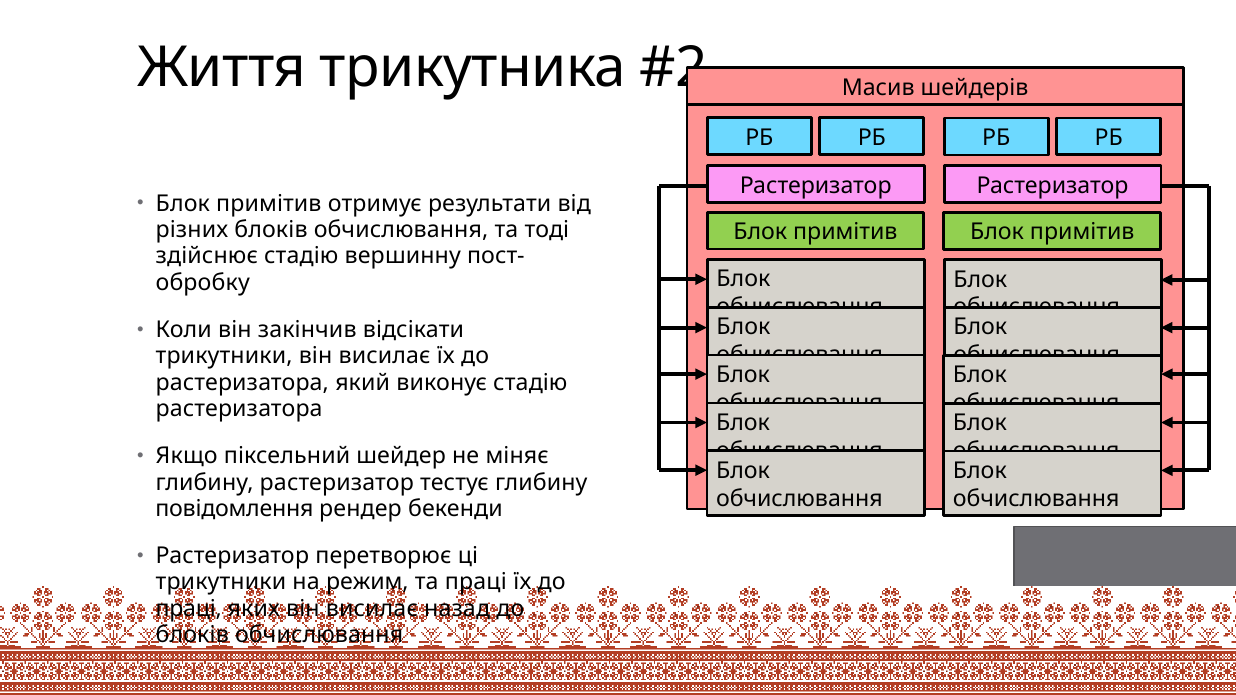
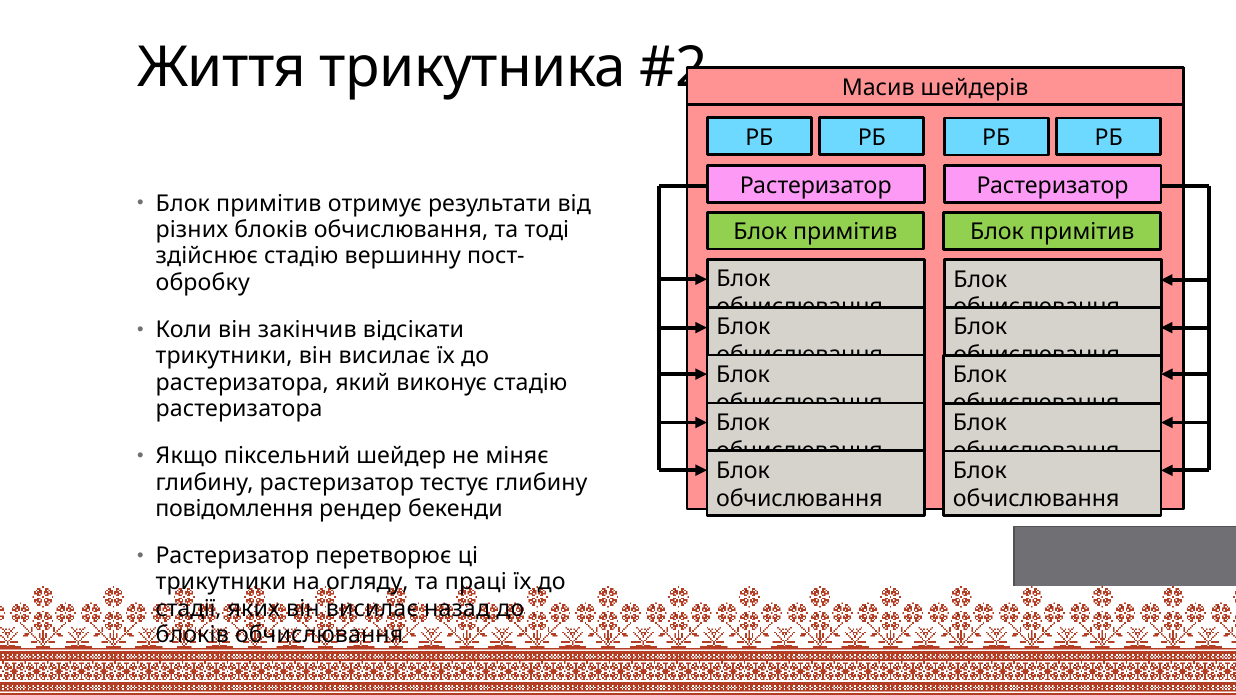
режим: режим -> огляду (367, 582)
праці: праці -> стадії (189, 609)
